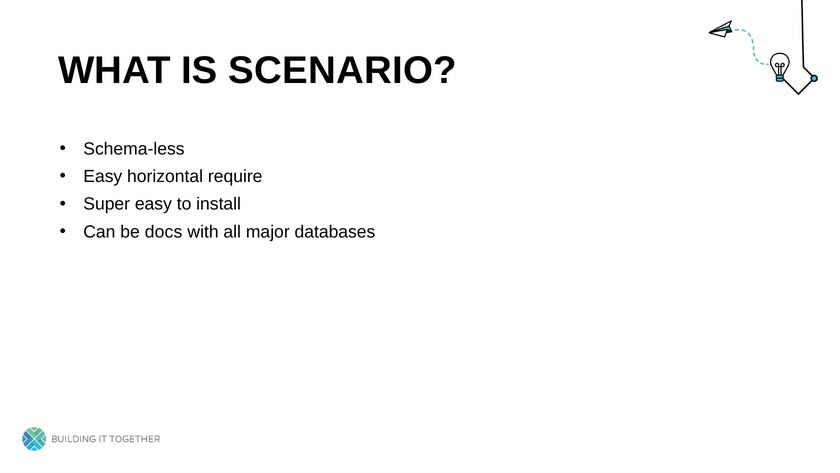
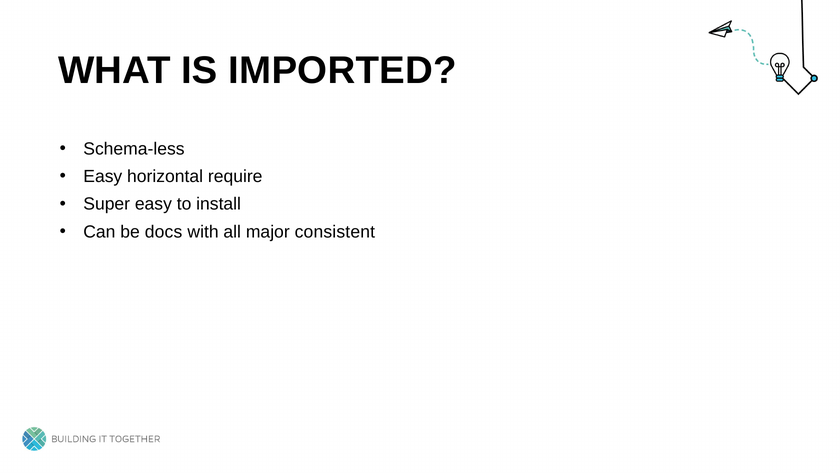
SCENARIO: SCENARIO -> IMPORTED (343, 70)
databases: databases -> consistent (335, 232)
